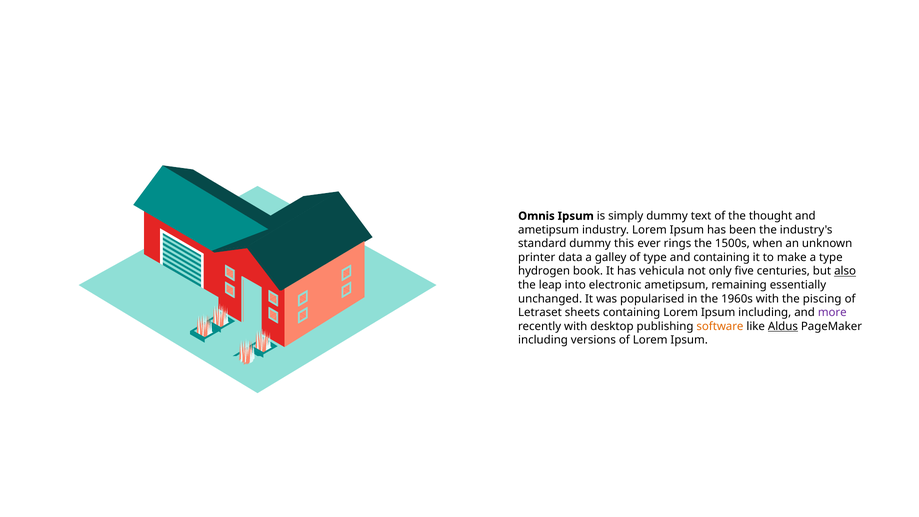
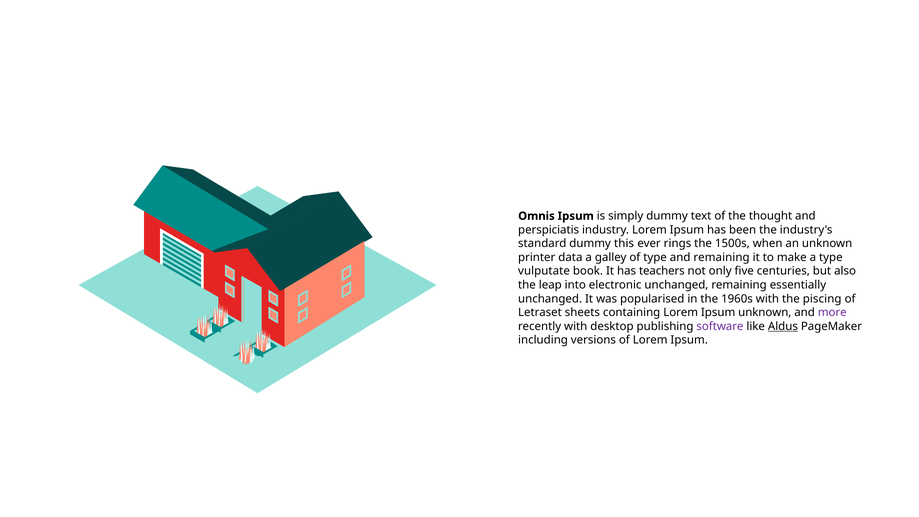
ametipsum: ametipsum -> perspiciatis (549, 230)
and containing: containing -> remaining (722, 257)
hydrogen: hydrogen -> vulputate (544, 271)
vehicula: vehicula -> teachers (662, 271)
also underline: present -> none (845, 271)
electronic ametipsum: ametipsum -> unchanged (676, 285)
Ipsum including: including -> unknown (765, 313)
software colour: orange -> purple (720, 326)
